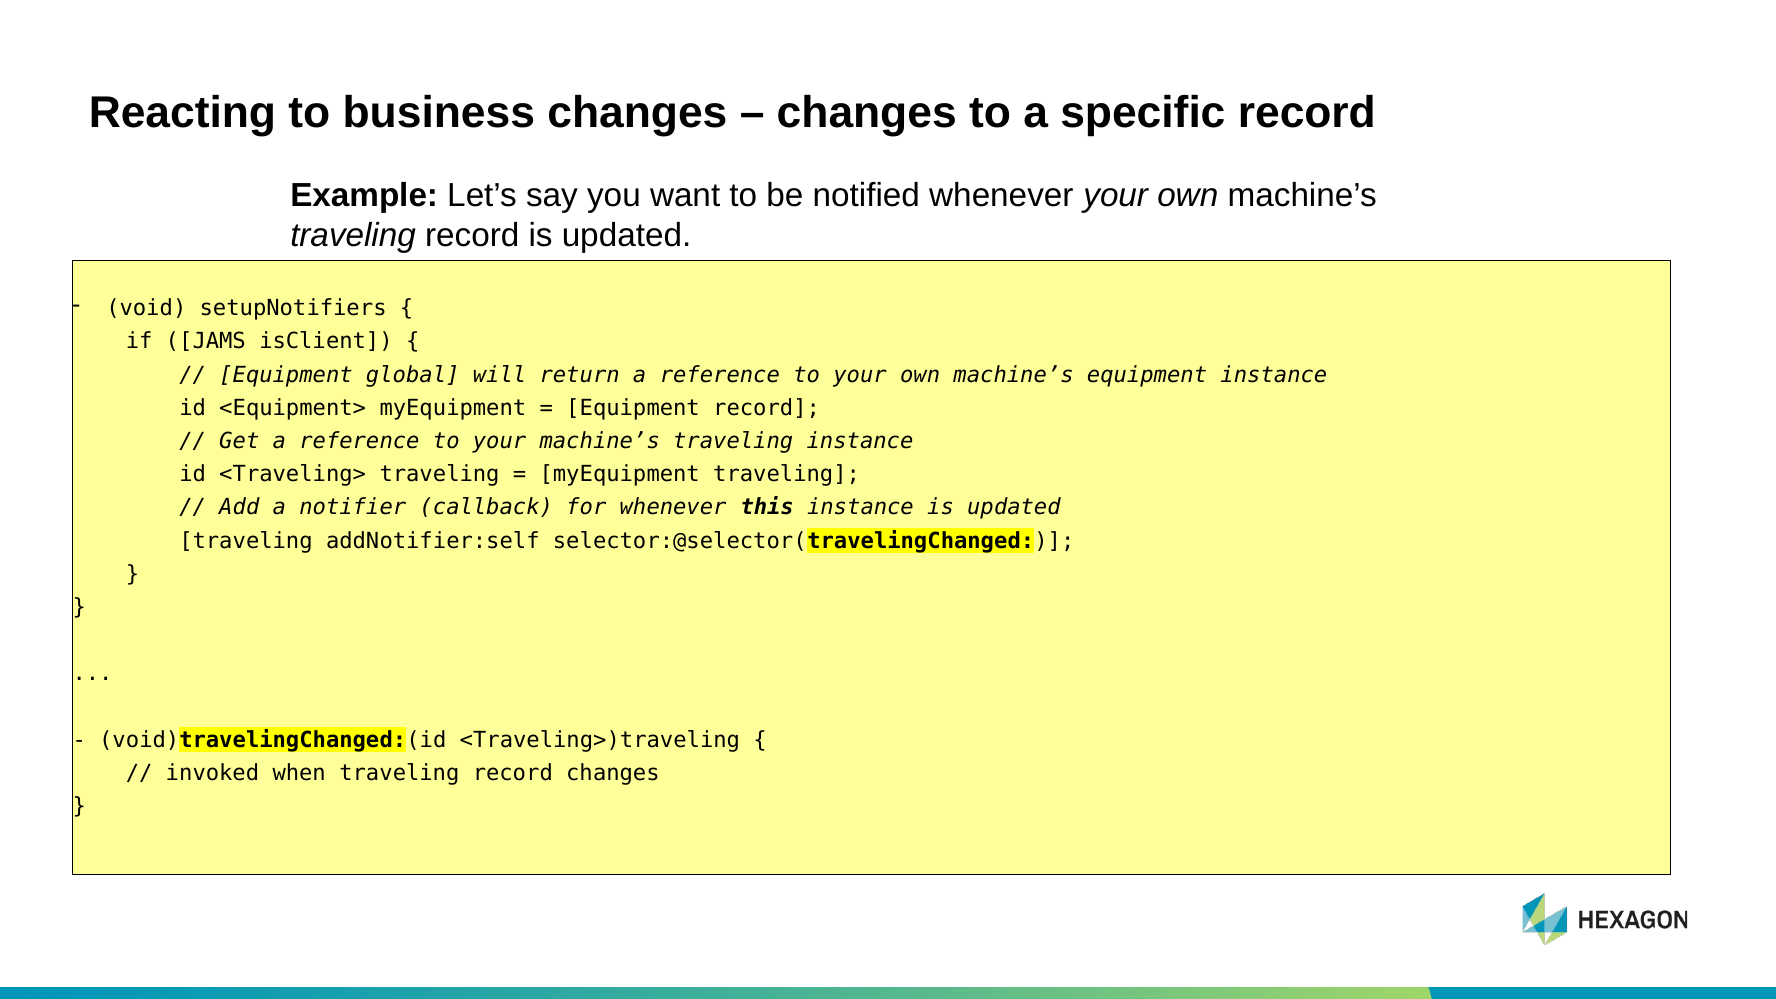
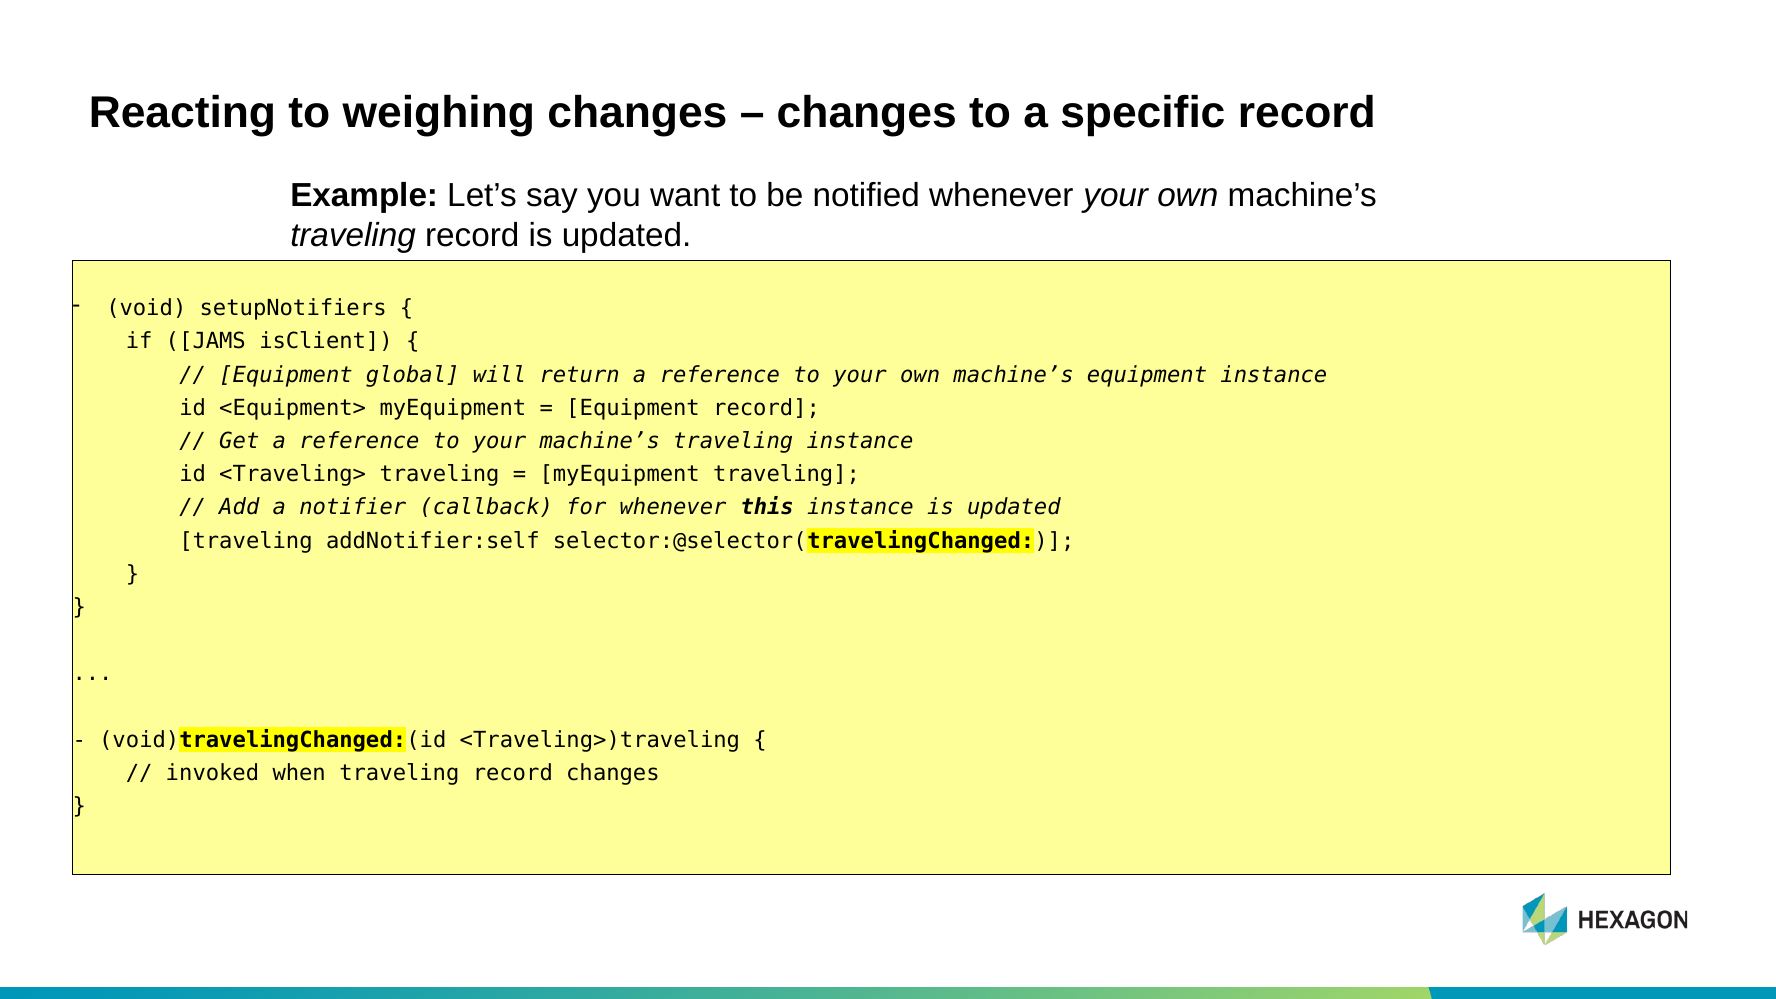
business: business -> weighing (439, 113)
